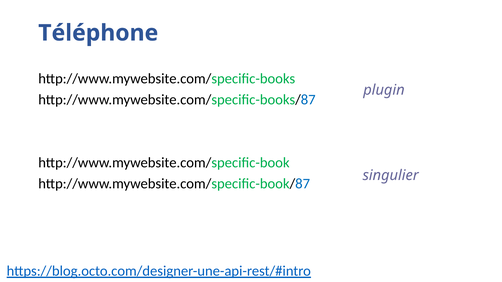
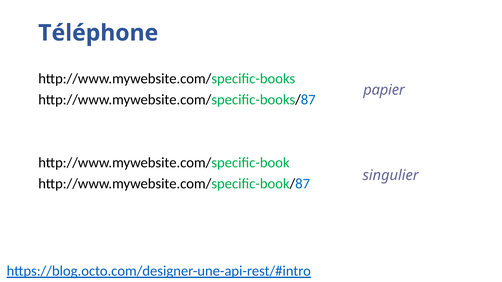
plugin: plugin -> papier (384, 90)
